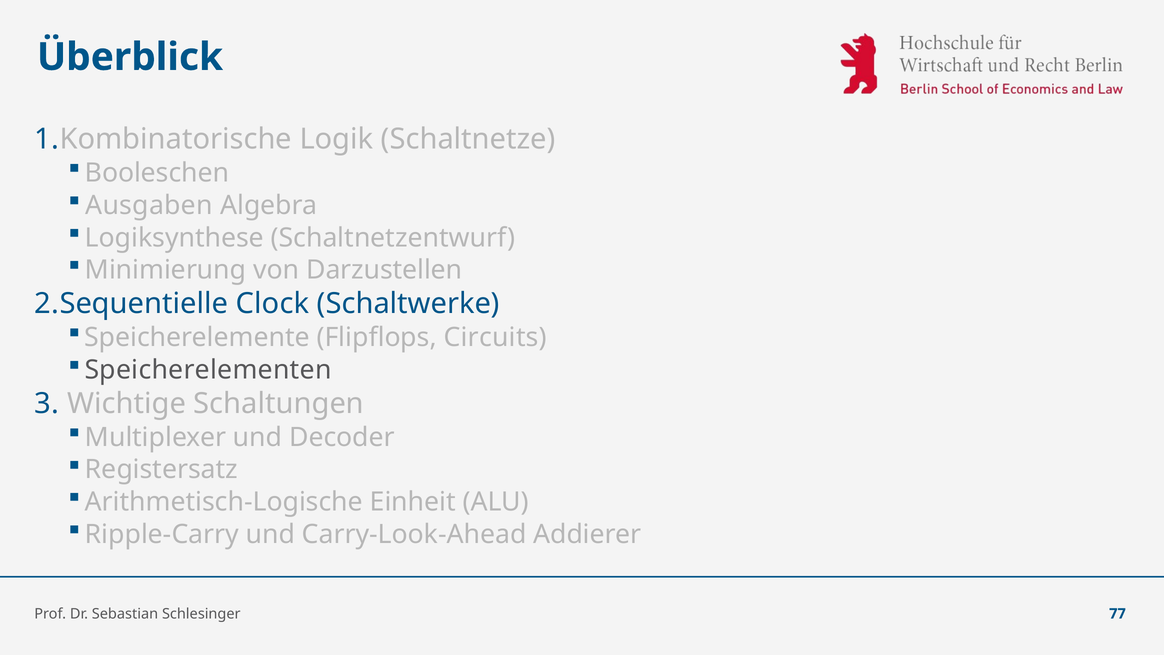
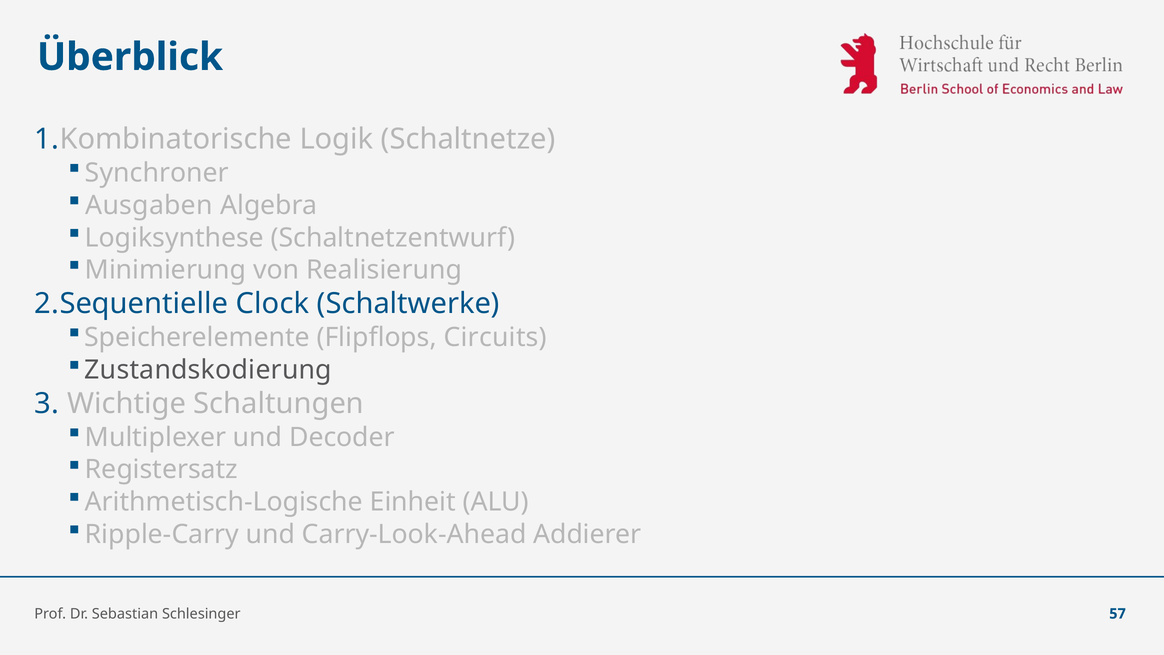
Booleschen: Booleschen -> Synchroner (157, 173)
Darzustellen: Darzustellen -> Realisierung (384, 270)
Speicherelementen: Speicherelementen -> Zustandskodierung (208, 370)
77: 77 -> 57 (1118, 614)
